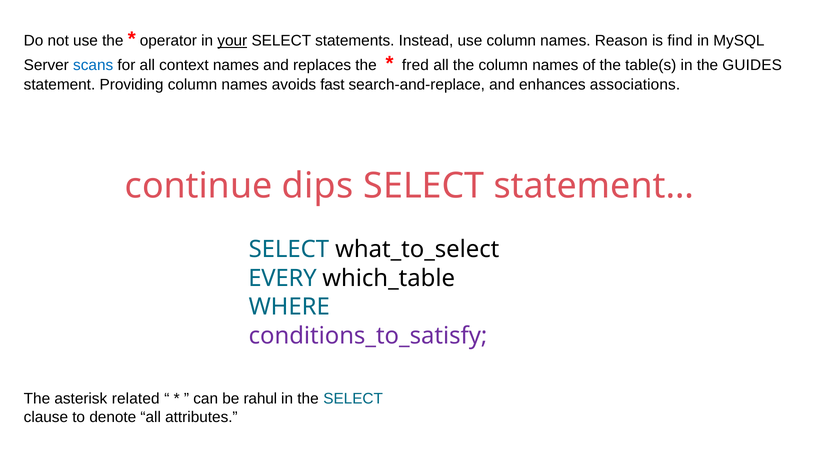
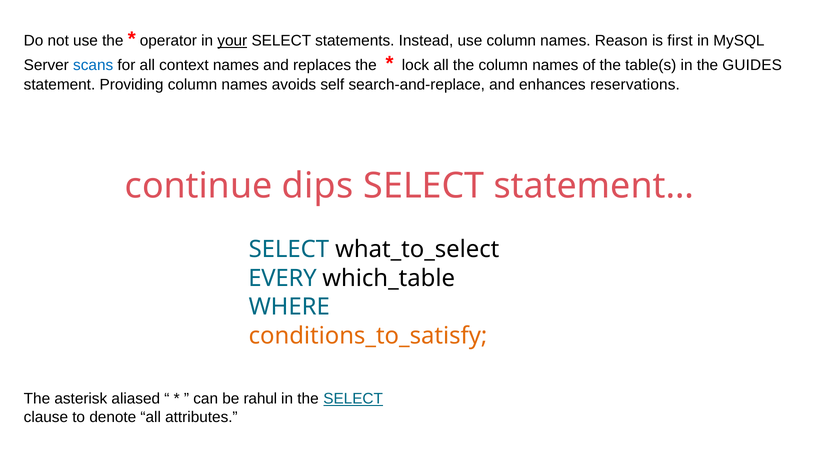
find: find -> first (680, 41)
fred: fred -> lock (415, 65)
fast: fast -> self (332, 85)
associations: associations -> reservations (635, 85)
conditions_to_satisfy colour: purple -> orange (368, 335)
related: related -> aliased (136, 398)
SELECT underline: none -> present (353, 398)
